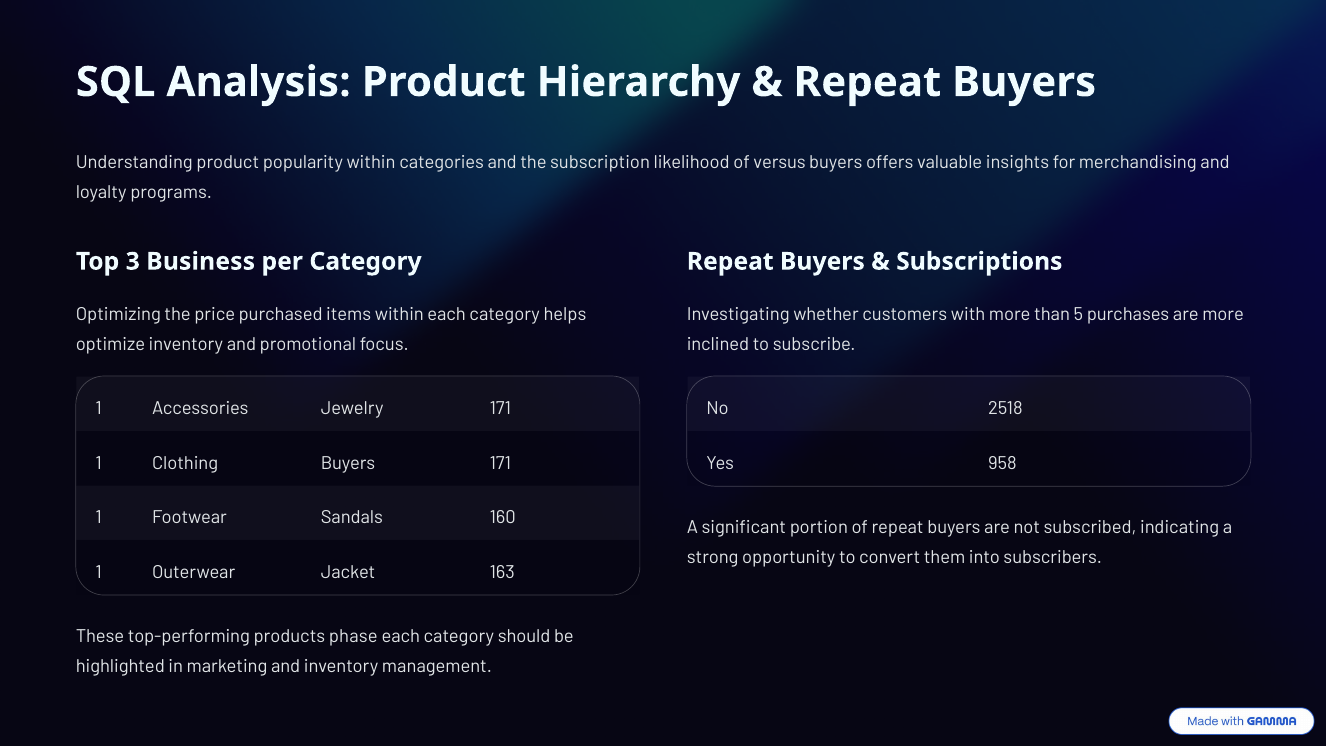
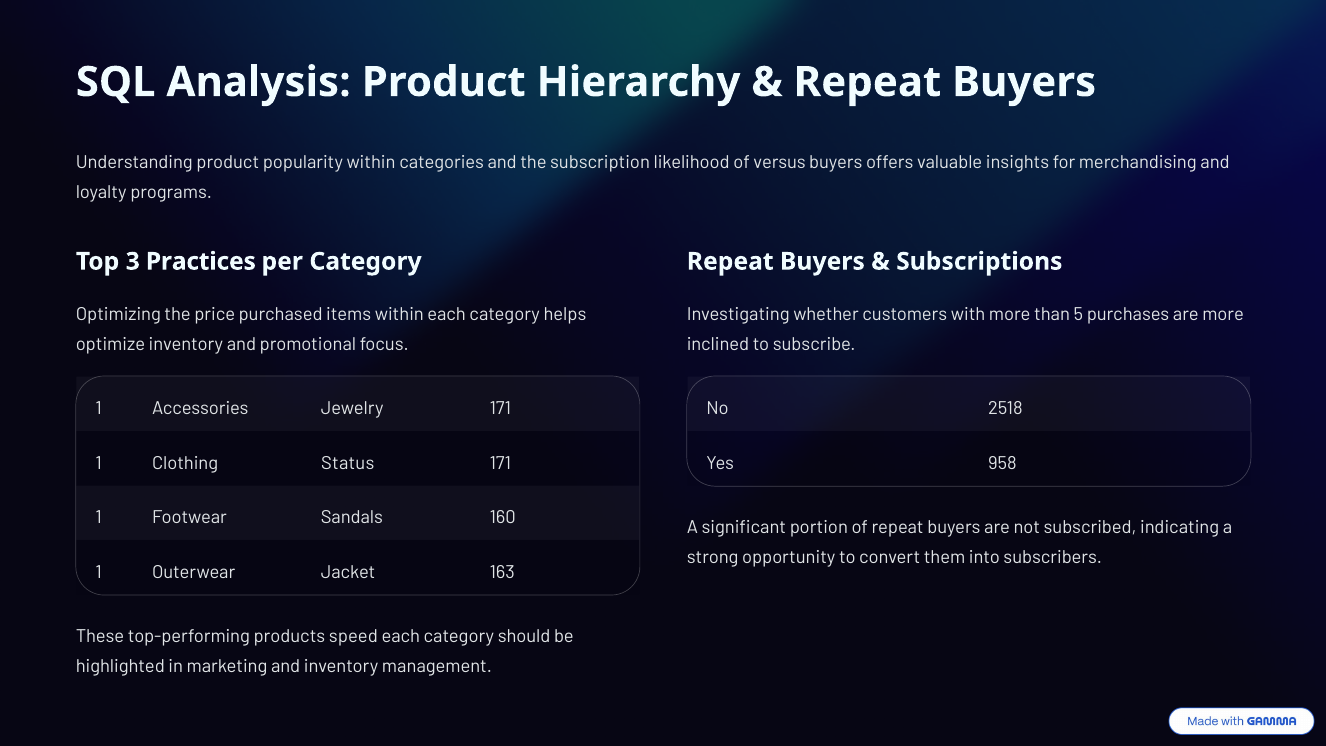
Business: Business -> Practices (201, 261)
Clothing Buyers: Buyers -> Status (348, 463)
phase: phase -> speed (353, 636)
